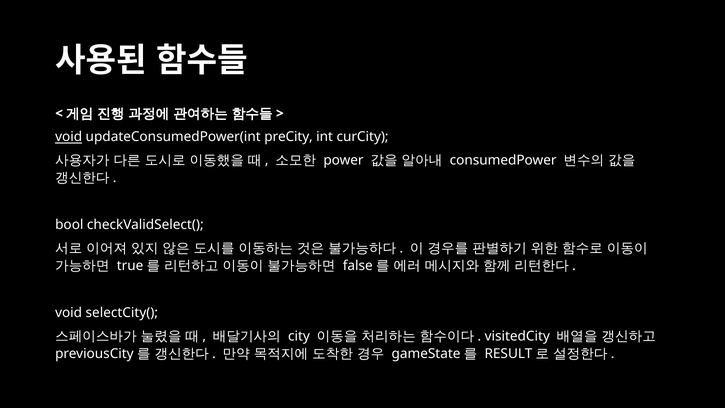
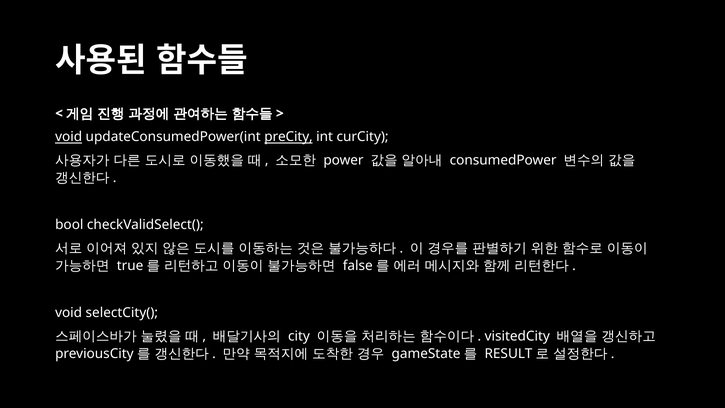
preCity underline: none -> present (288, 137)
